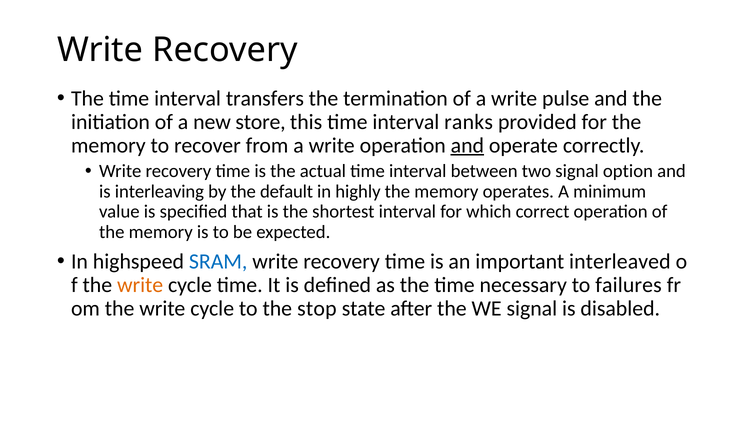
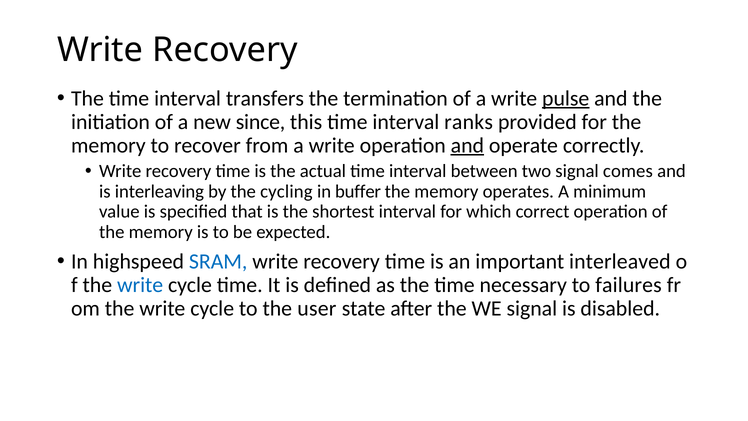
pulse underline: none -> present (566, 98)
store: store -> since (261, 122)
option: option -> comes (628, 171)
default: default -> cycling (286, 191)
highly: highly -> buffer (358, 191)
write colour: orange -> blue (140, 285)
stop: stop -> user (317, 309)
